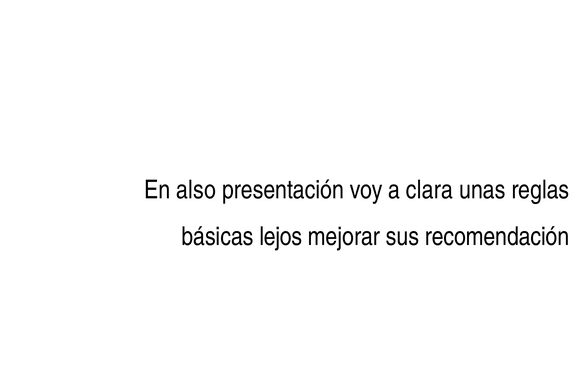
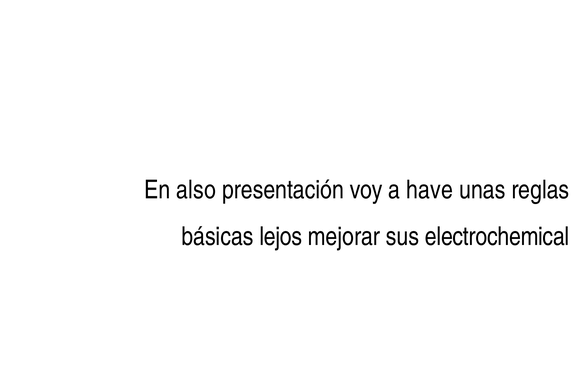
clara: clara -> have (430, 190)
recomendación: recomendación -> electrochemical (497, 237)
